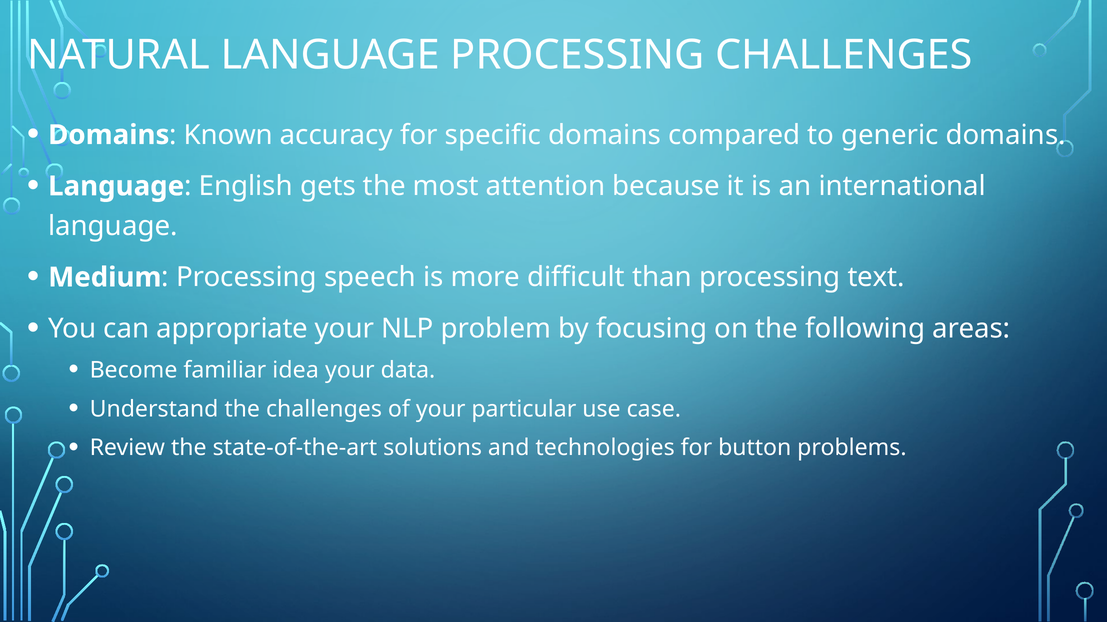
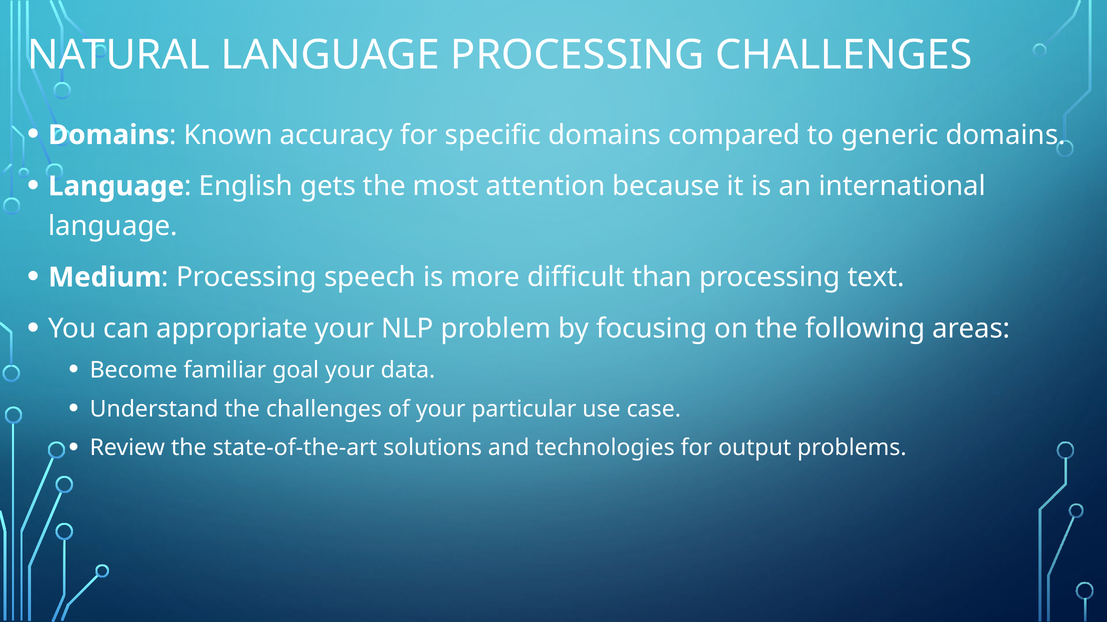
idea: idea -> goal (296, 370)
button: button -> output (755, 448)
